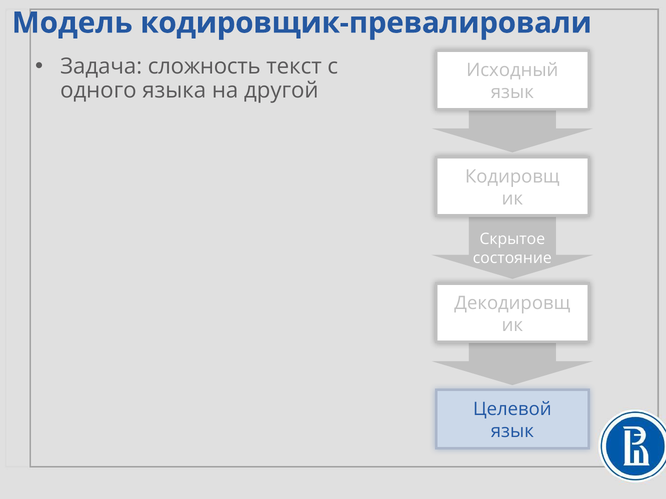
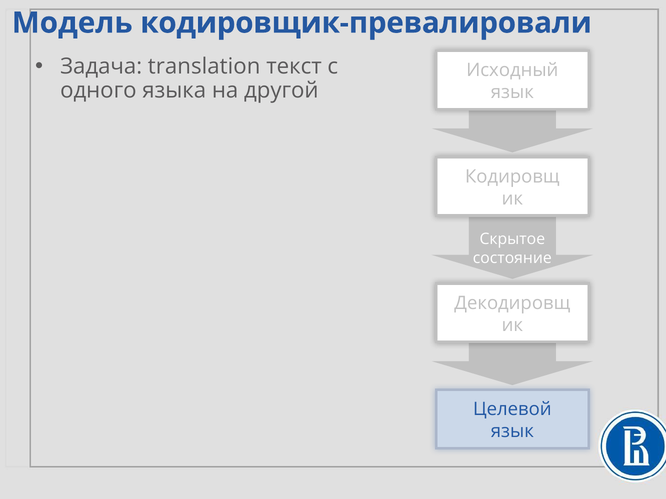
сложность: сложность -> translation (204, 66)
